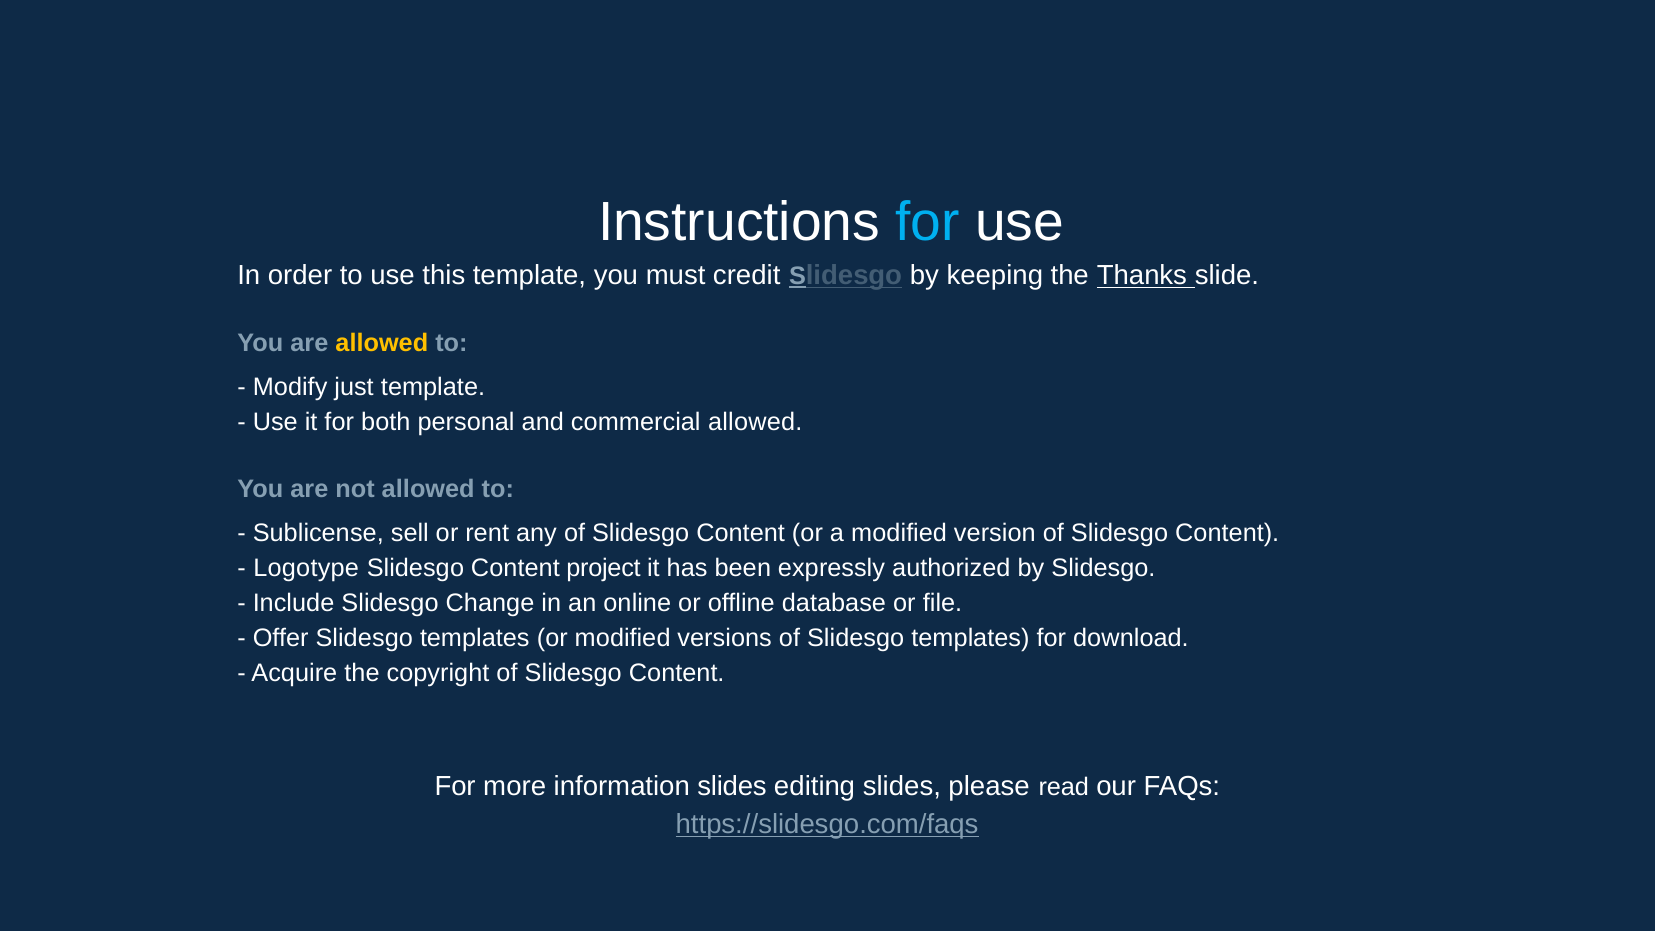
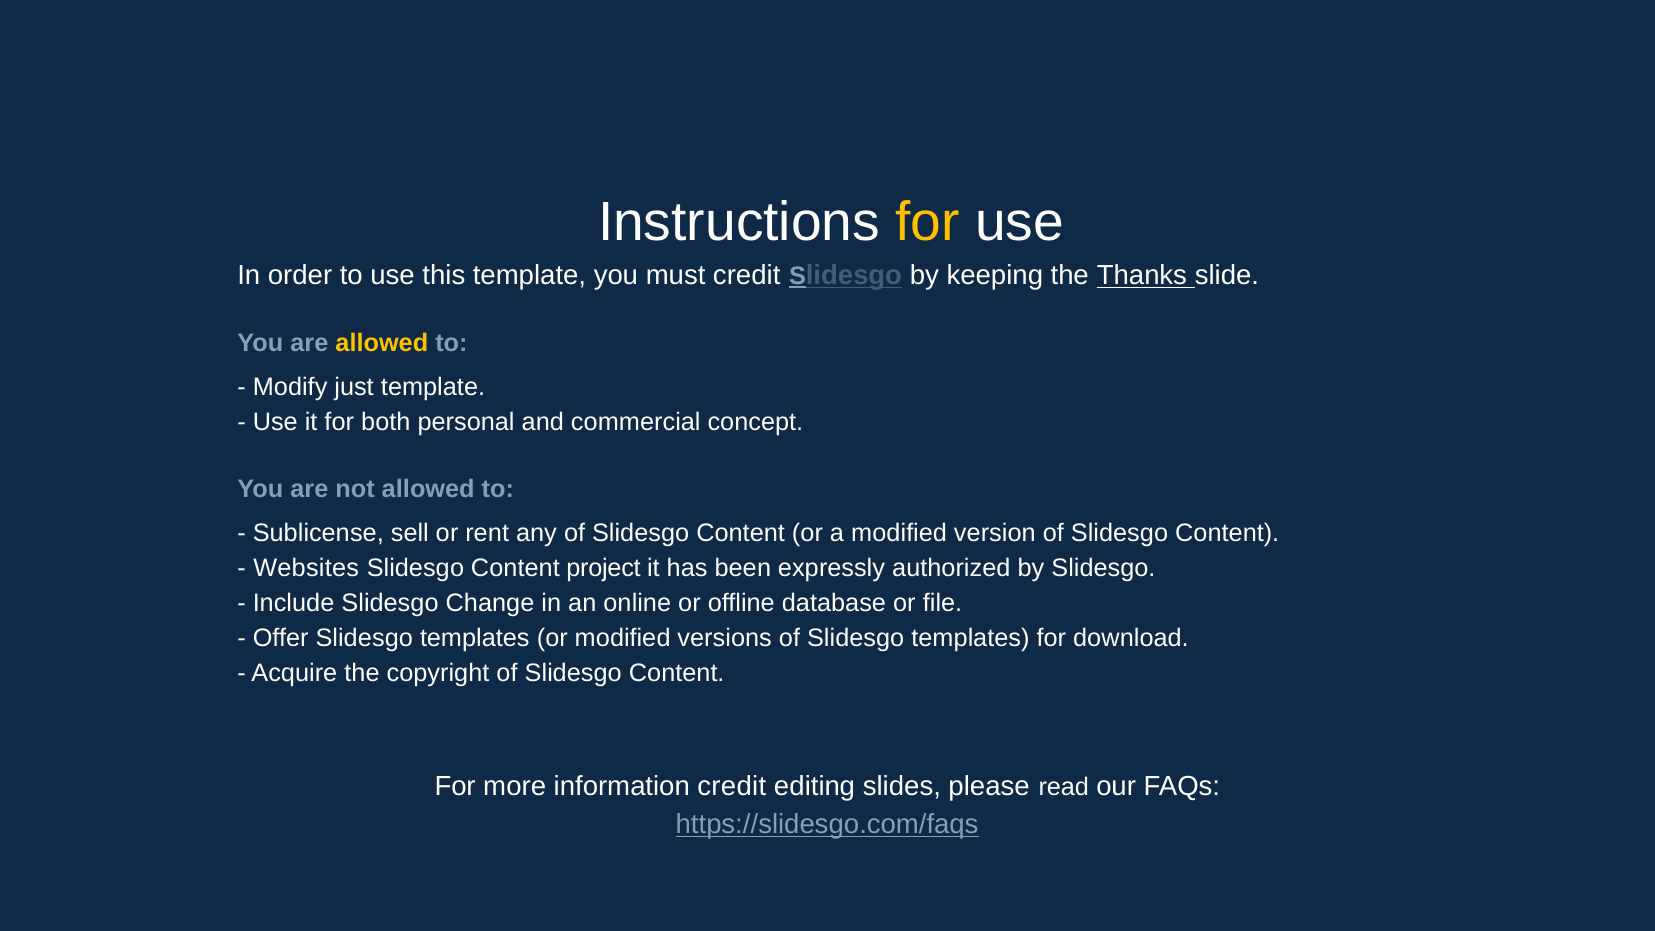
for colour: light blue -> yellow (928, 222)
commercial allowed: allowed -> concept (755, 422)
Logotype: Logotype -> Websites (306, 568)
information slides: slides -> credit (732, 786)
